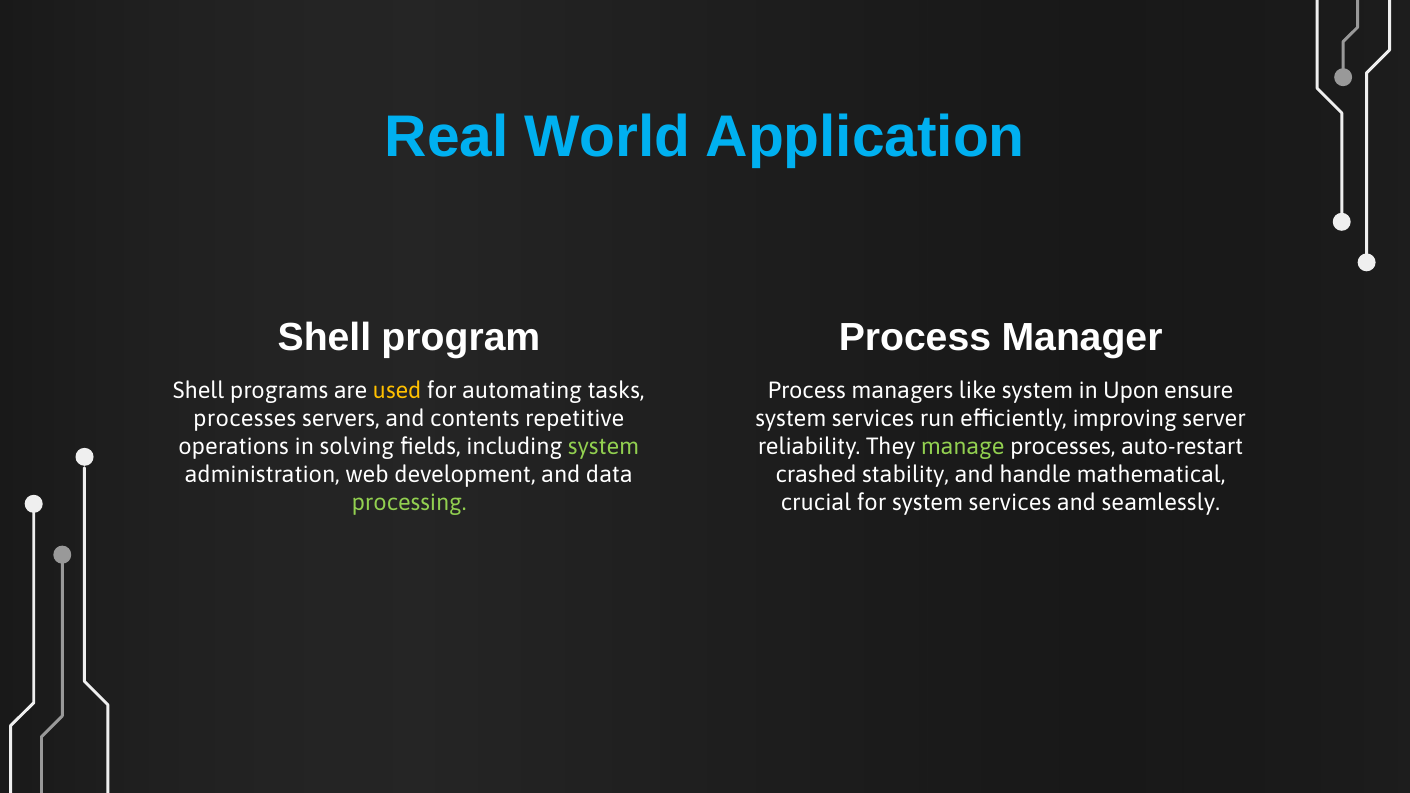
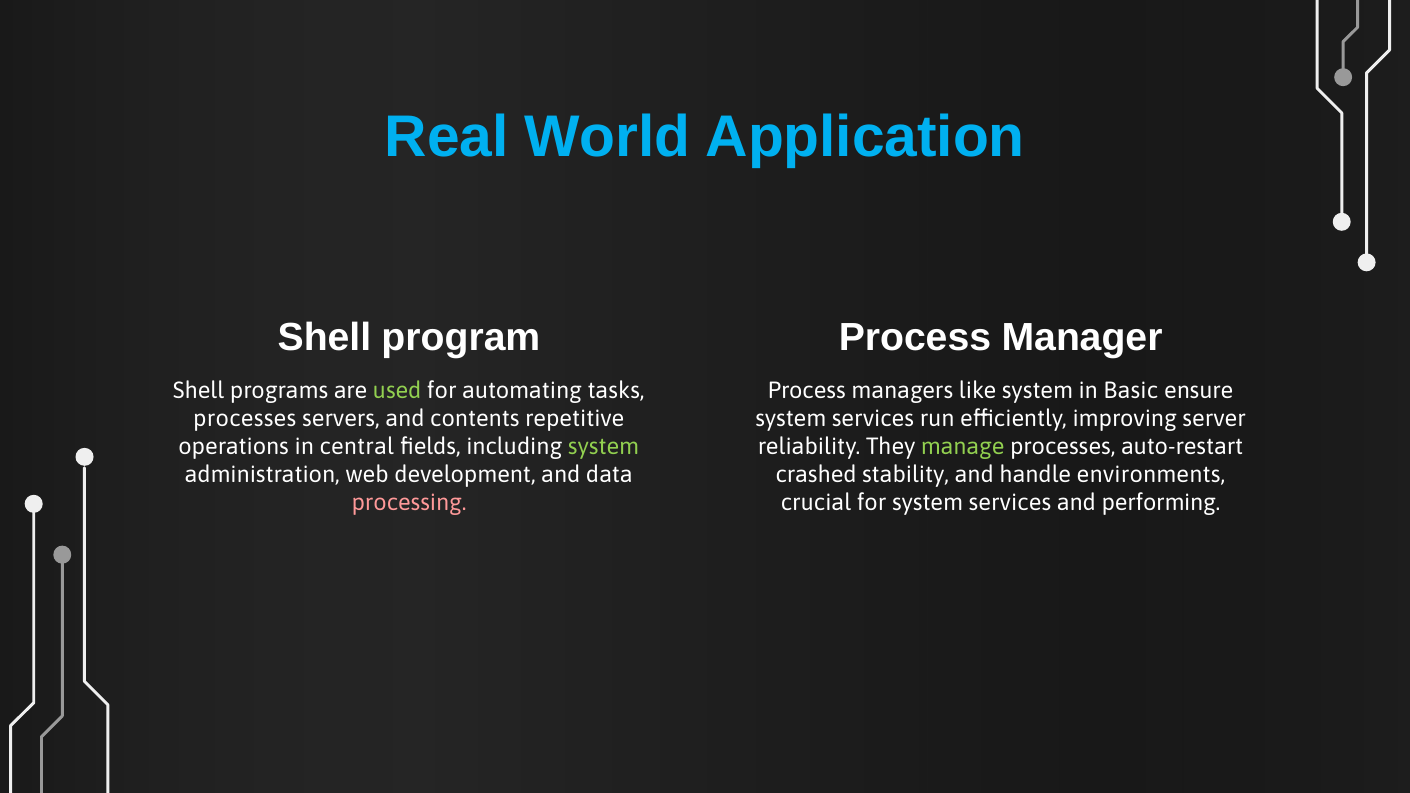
used colour: yellow -> light green (397, 390)
Upon: Upon -> Basic (1131, 390)
solving: solving -> central (357, 447)
mathematical: mathematical -> environments (1151, 475)
processing colour: light green -> pink (409, 503)
seamlessly: seamlessly -> performing (1161, 503)
